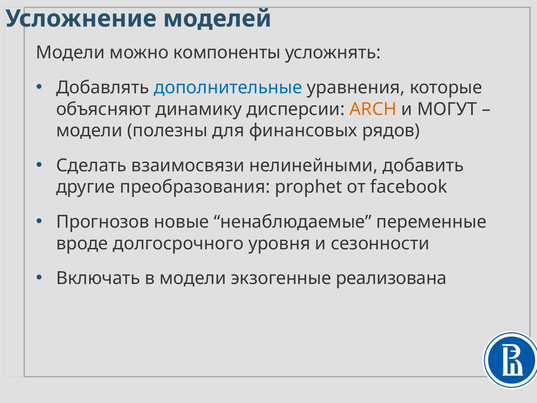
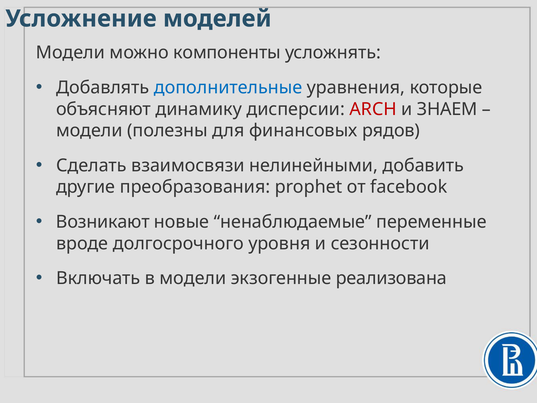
ARCH colour: orange -> red (373, 109)
МОГУТ: МОГУТ -> ЗНАЕМ (447, 109)
Прогнозов: Прогнозов -> Возникают (103, 222)
